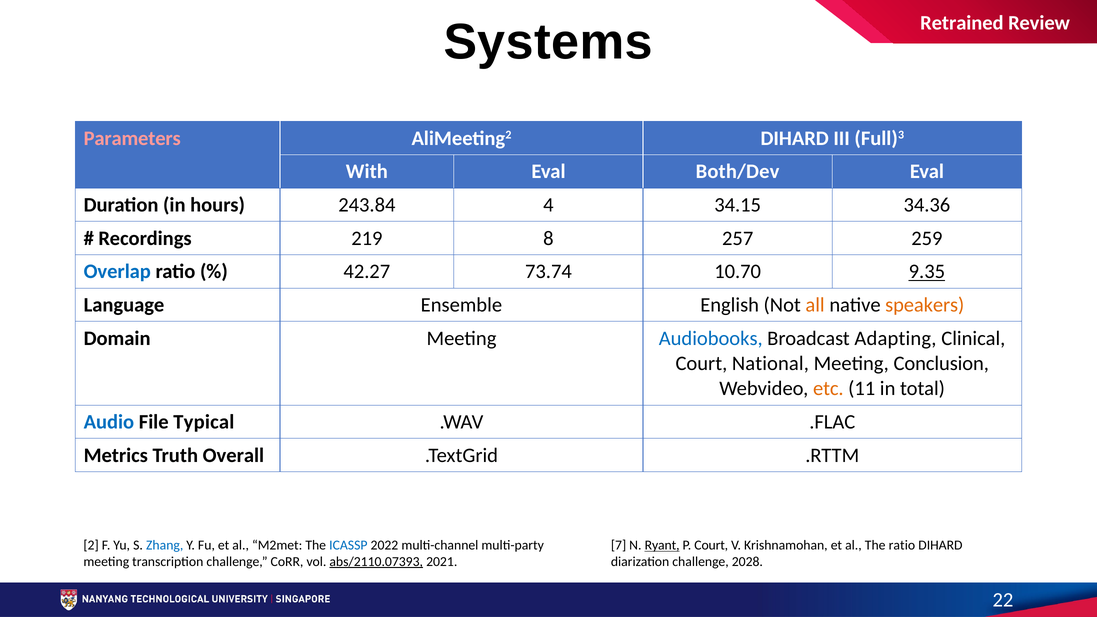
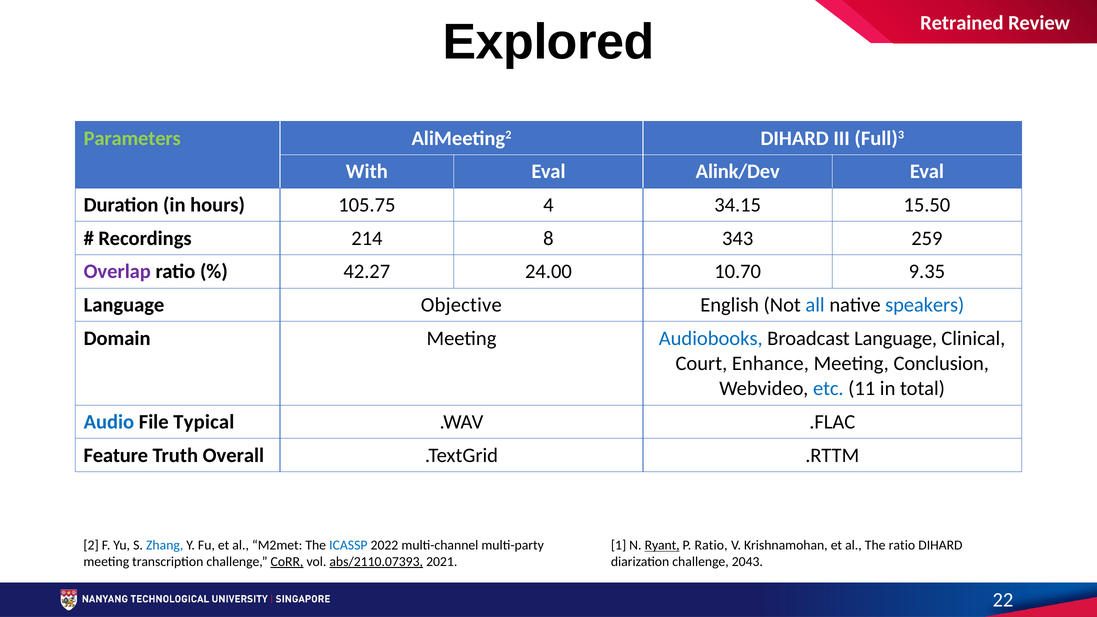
Systems: Systems -> Explored (549, 42)
Parameters colour: pink -> light green (132, 138)
Both/Dev: Both/Dev -> Alink/Dev (738, 172)
243.84: 243.84 -> 105.75 (367, 205)
34.36: 34.36 -> 15.50 (927, 205)
219: 219 -> 214 (367, 238)
257: 257 -> 343 (738, 238)
Overlap colour: blue -> purple (117, 272)
73.74: 73.74 -> 24.00 (548, 272)
9.35 underline: present -> none (927, 272)
Ensemble: Ensemble -> Objective (461, 305)
all colour: orange -> blue (815, 305)
speakers colour: orange -> blue (925, 305)
Broadcast Adapting: Adapting -> Language (896, 338)
National: National -> Enhance (770, 364)
etc colour: orange -> blue (828, 389)
Metrics: Metrics -> Feature (116, 455)
7: 7 -> 1 (619, 545)
P Court: Court -> Ratio (711, 545)
CoRR underline: none -> present (287, 562)
2028: 2028 -> 2043 (747, 562)
